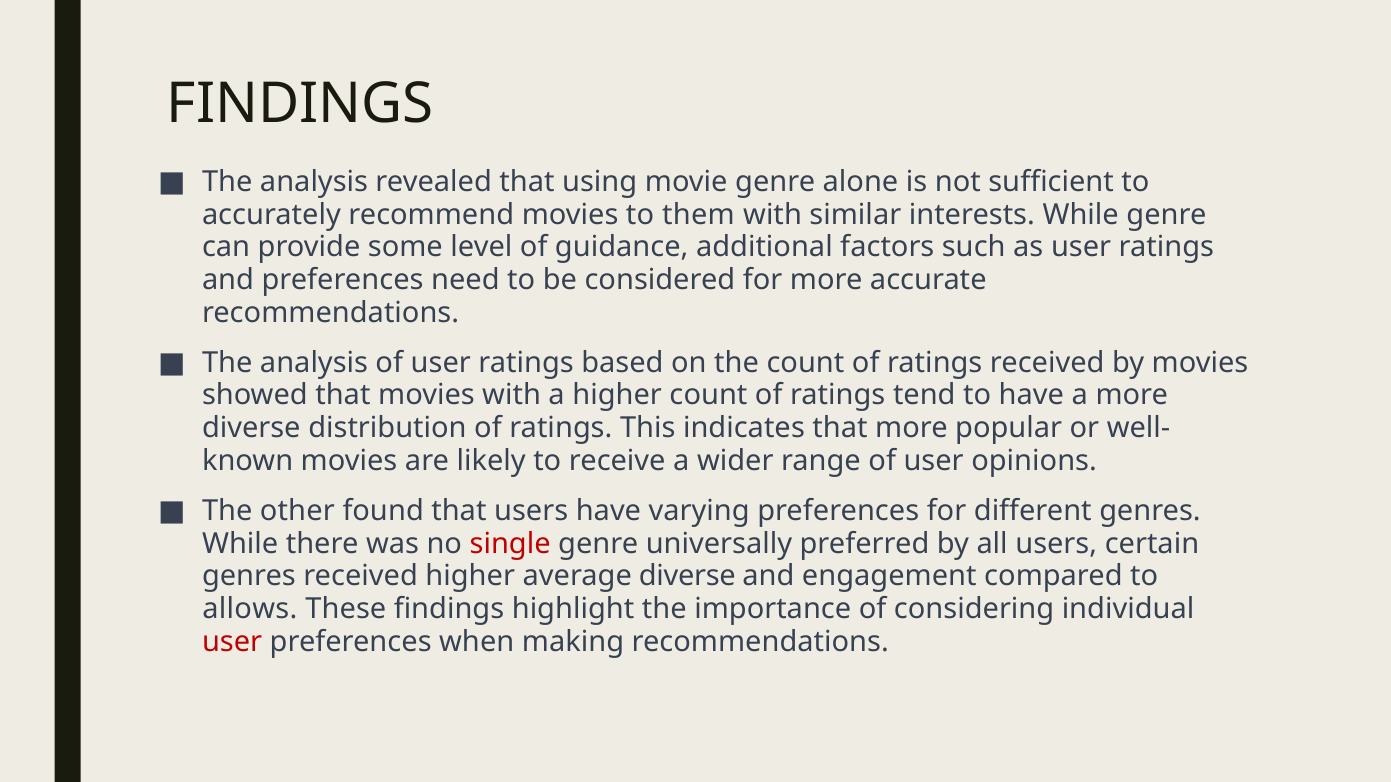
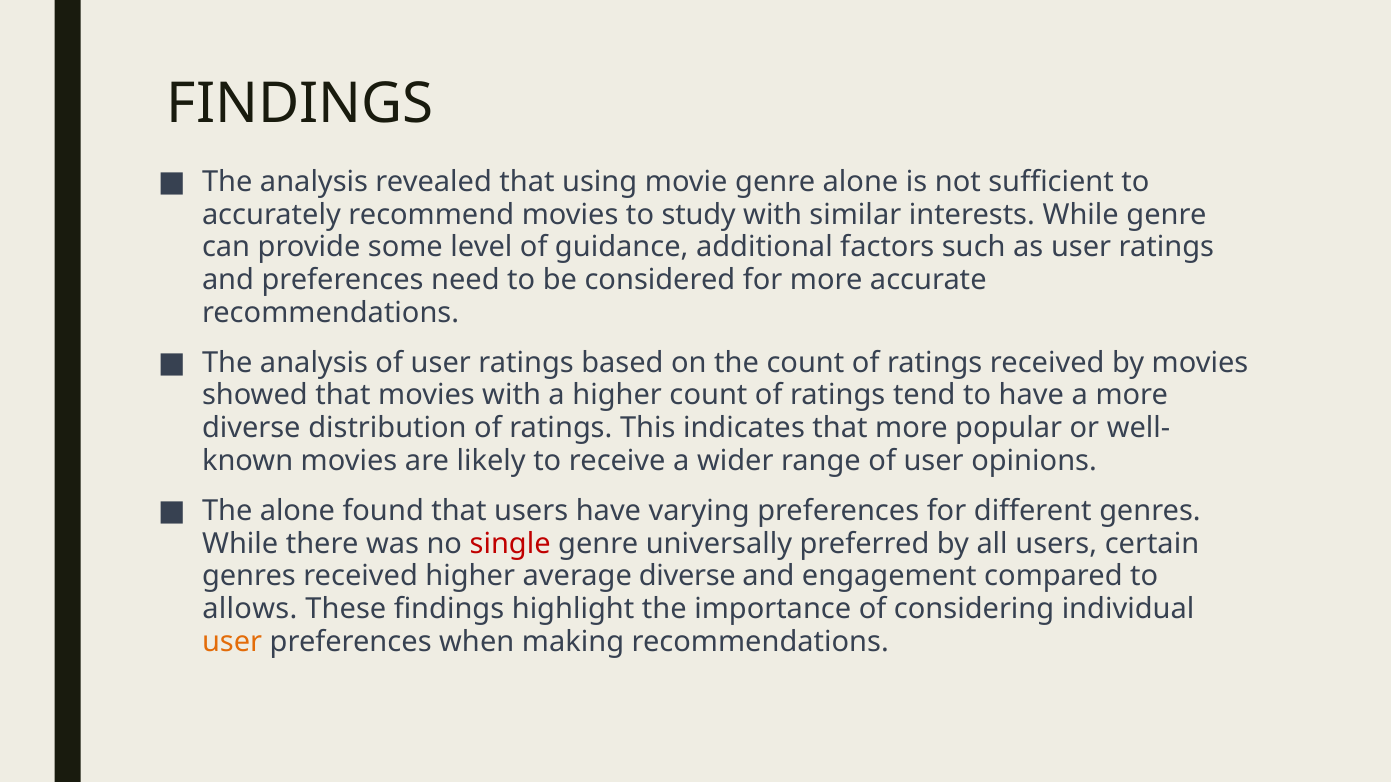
them: them -> study (699, 215)
The other: other -> alone (297, 511)
user colour: red -> orange (232, 642)
